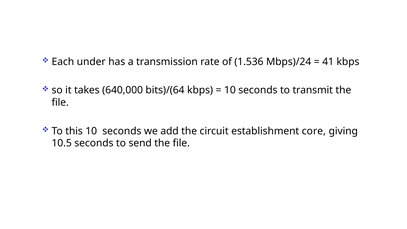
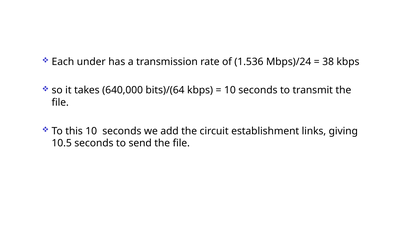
41: 41 -> 38 (328, 62)
core: core -> links (314, 131)
